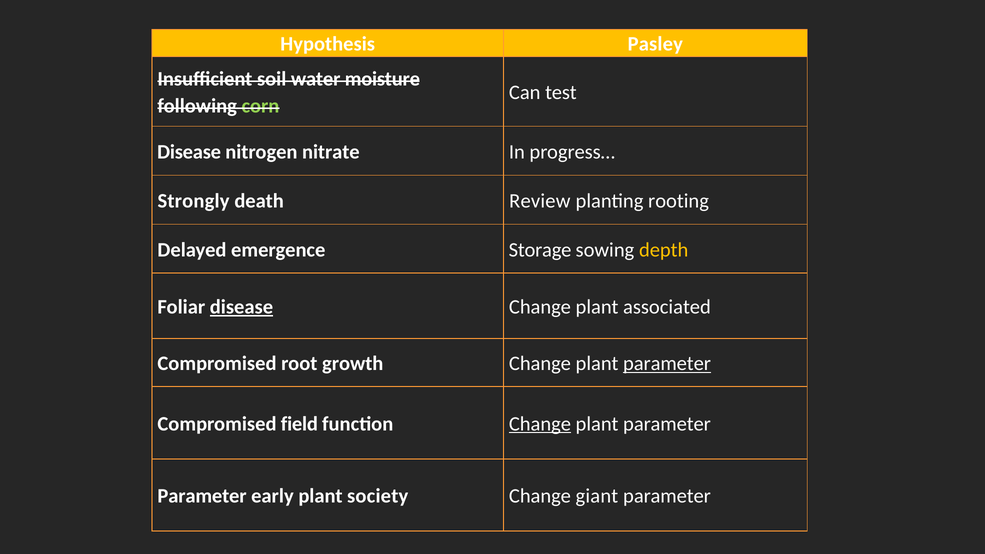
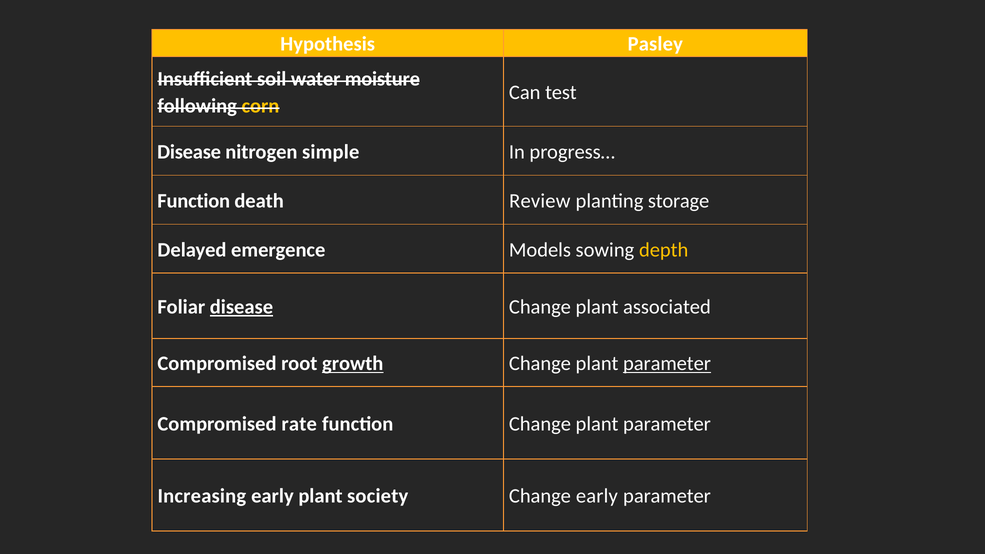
corn colour: light green -> yellow (260, 106)
nitrate: nitrate -> simple (331, 152)
Strongly: Strongly -> Function (194, 201)
rooting: rooting -> storage (679, 201)
Storage: Storage -> Models (540, 250)
growth underline: none -> present (353, 364)
field: field -> rate (299, 424)
Change underline: present -> none (540, 424)
Parameter: Parameter -> Increasing (202, 496)
Change giant: giant -> early (597, 496)
